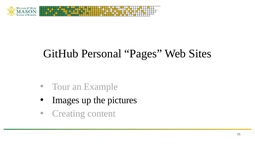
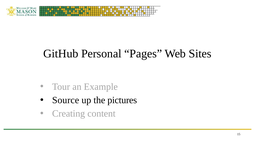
Images: Images -> Source (66, 100)
